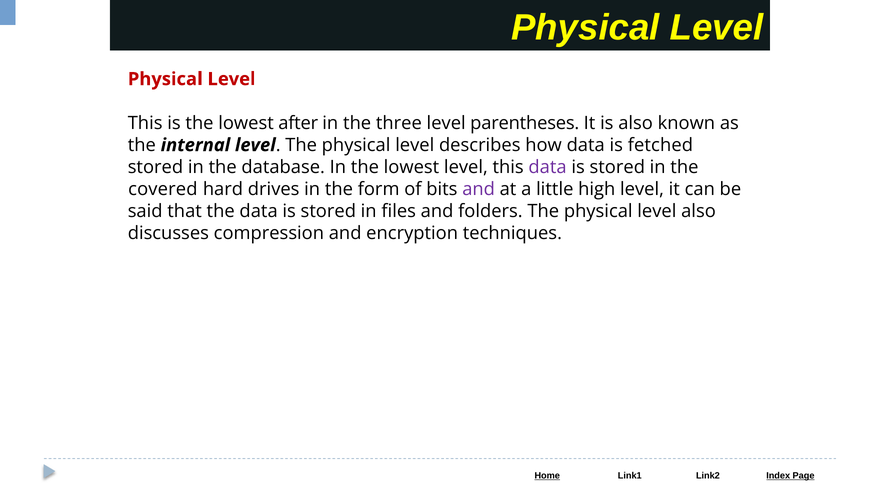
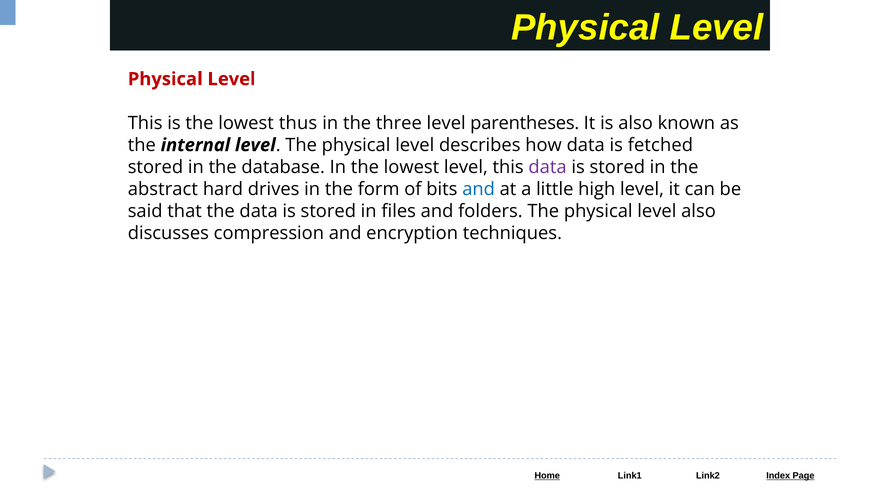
after: after -> thus (298, 123)
covered: covered -> abstract (163, 189)
and colour: purple -> blue (479, 189)
